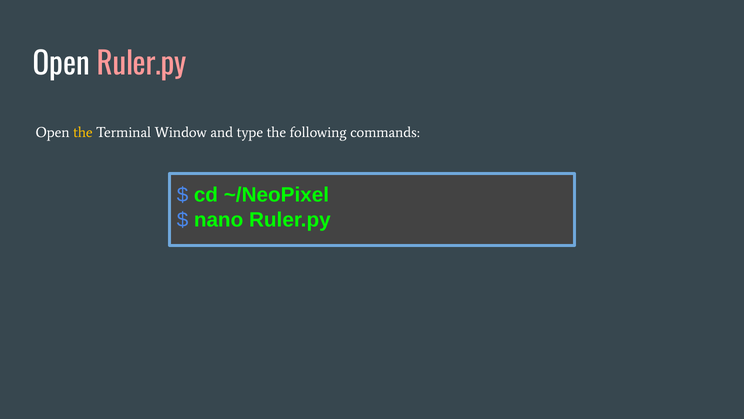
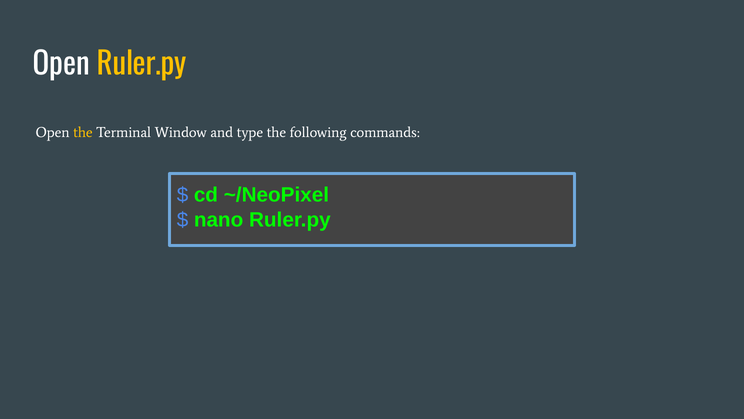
Ruler.py colour: pink -> yellow (142, 64)
